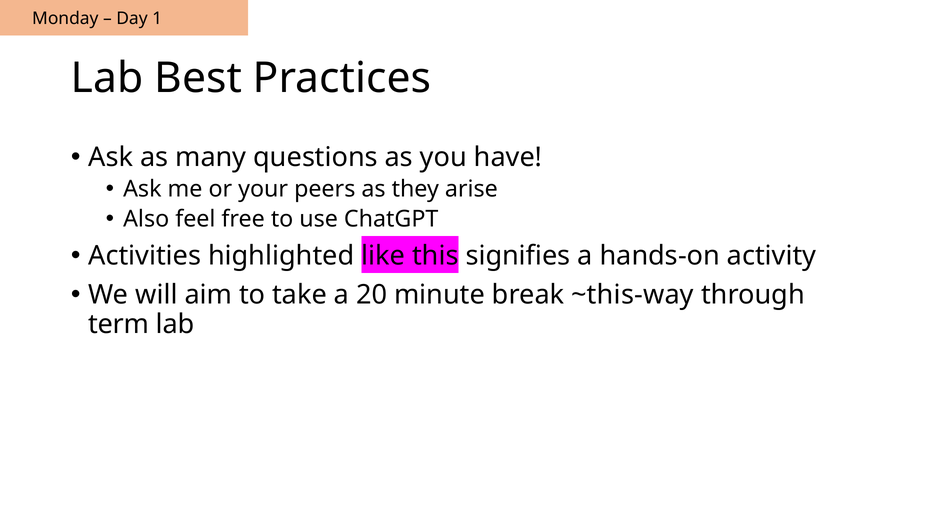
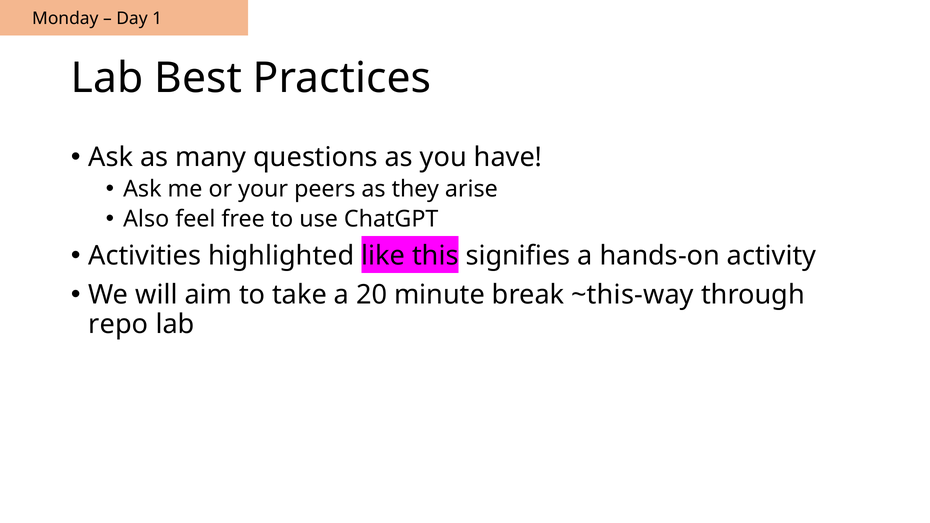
term: term -> repo (118, 324)
